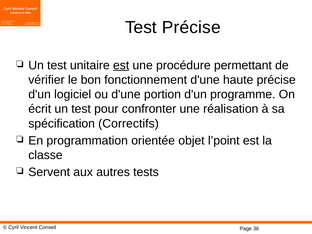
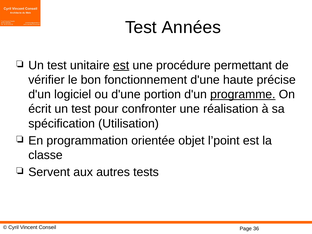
Test Précise: Précise -> Années (191, 27)
programme underline: none -> present (243, 94)
Correctifs: Correctifs -> Utilisation (129, 124)
